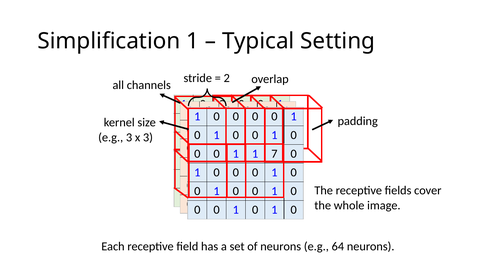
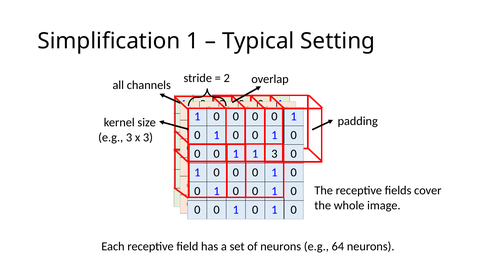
1 7: 7 -> 3 (274, 154)
